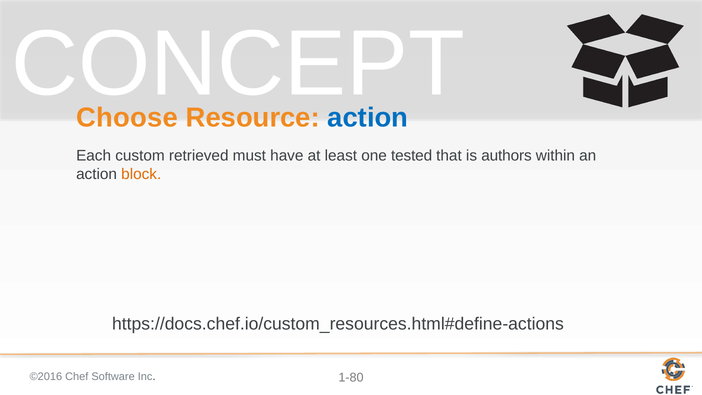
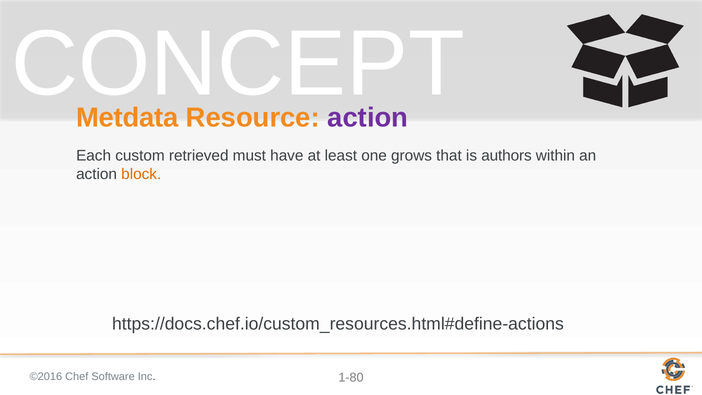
Choose: Choose -> Metdata (127, 118)
action colour: blue -> purple (368, 118)
tested: tested -> grows (412, 156)
